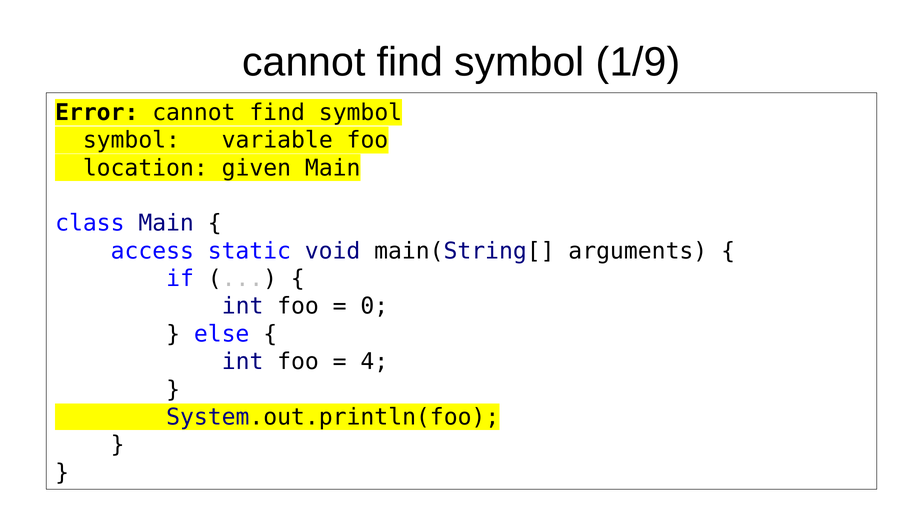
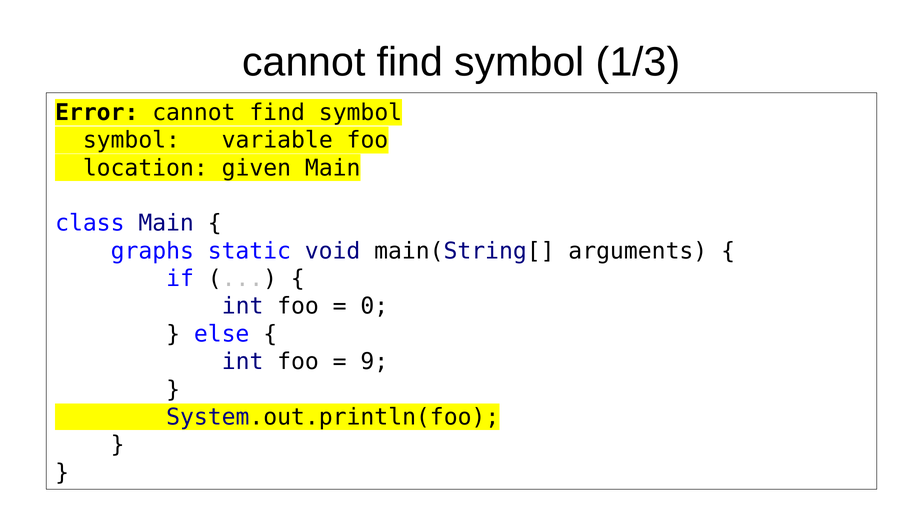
1/9: 1/9 -> 1/3 (638, 62)
access: access -> graphs (152, 251)
4: 4 -> 9 (374, 362)
